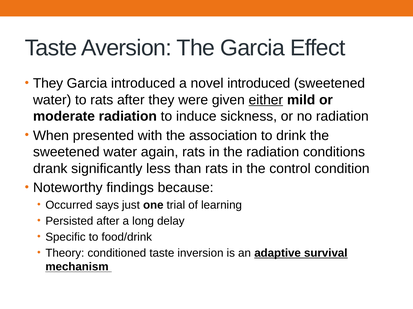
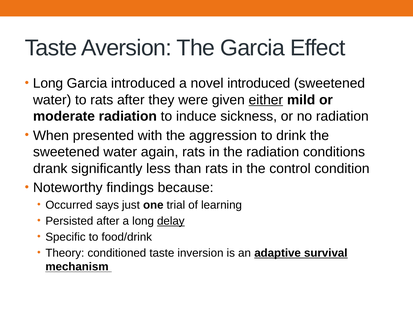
They: They -> Long (48, 84)
association: association -> aggression (223, 136)
delay underline: none -> present (171, 222)
